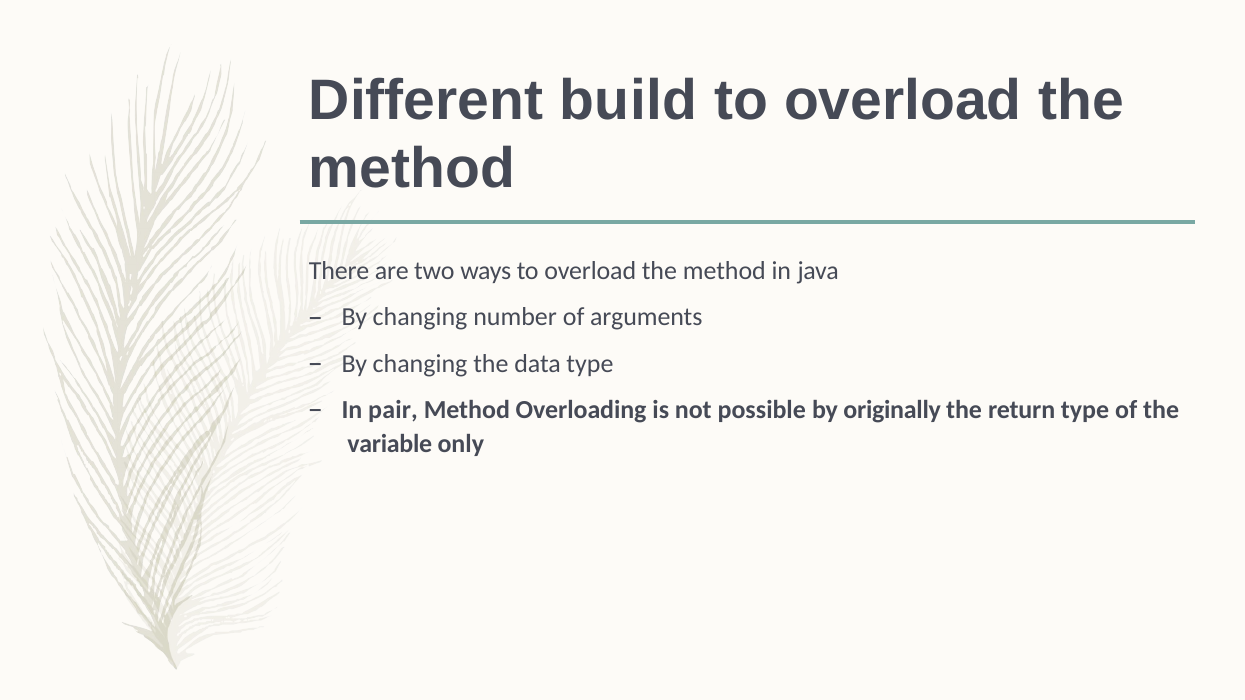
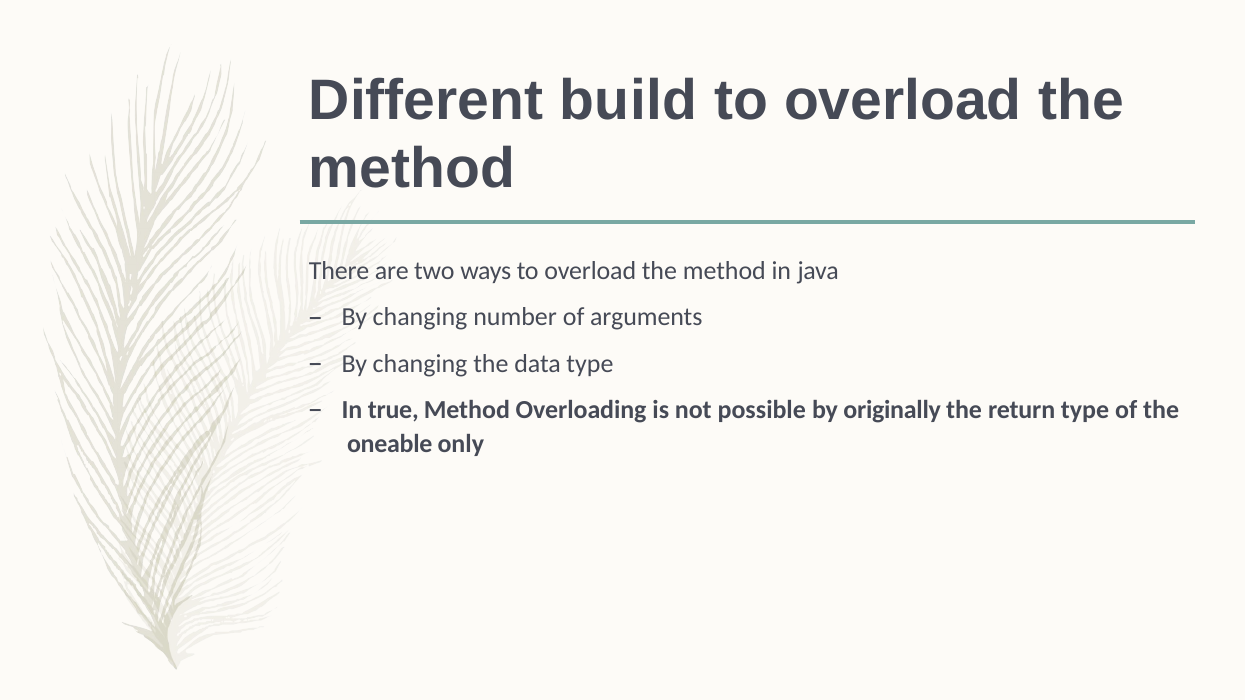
pair: pair -> true (393, 410)
variable: variable -> oneable (390, 444)
